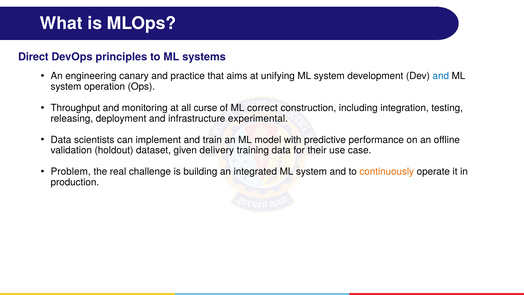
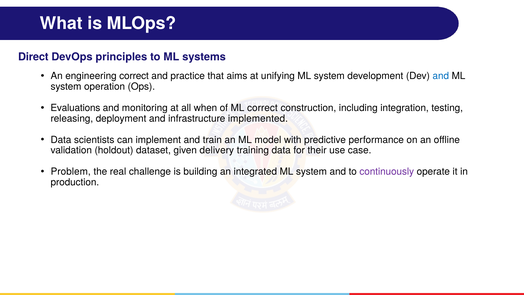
engineering canary: canary -> correct (134, 76)
Throughput: Throughput -> Evaluations (75, 108)
curse: curse -> when (205, 108)
experimental: experimental -> implemented (258, 118)
continuously colour: orange -> purple (387, 171)
